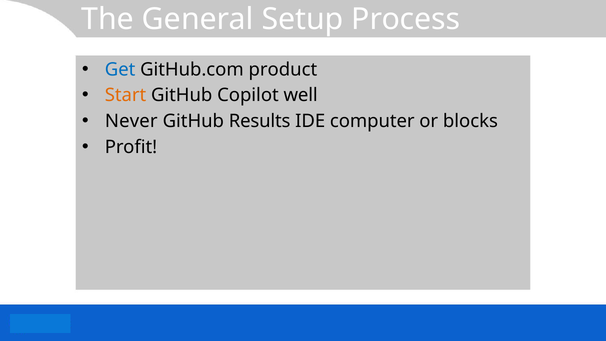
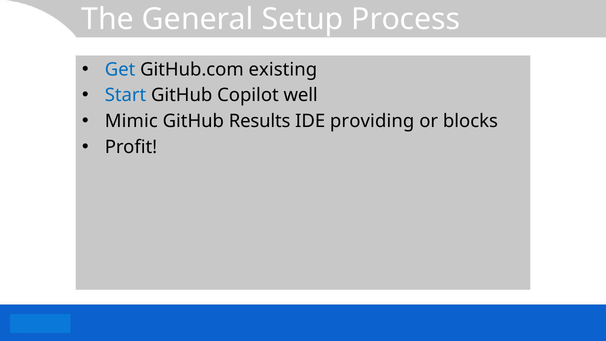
product: product -> existing (283, 69)
Start colour: orange -> blue (126, 95)
Never: Never -> Mimic (131, 121)
computer: computer -> providing (372, 121)
